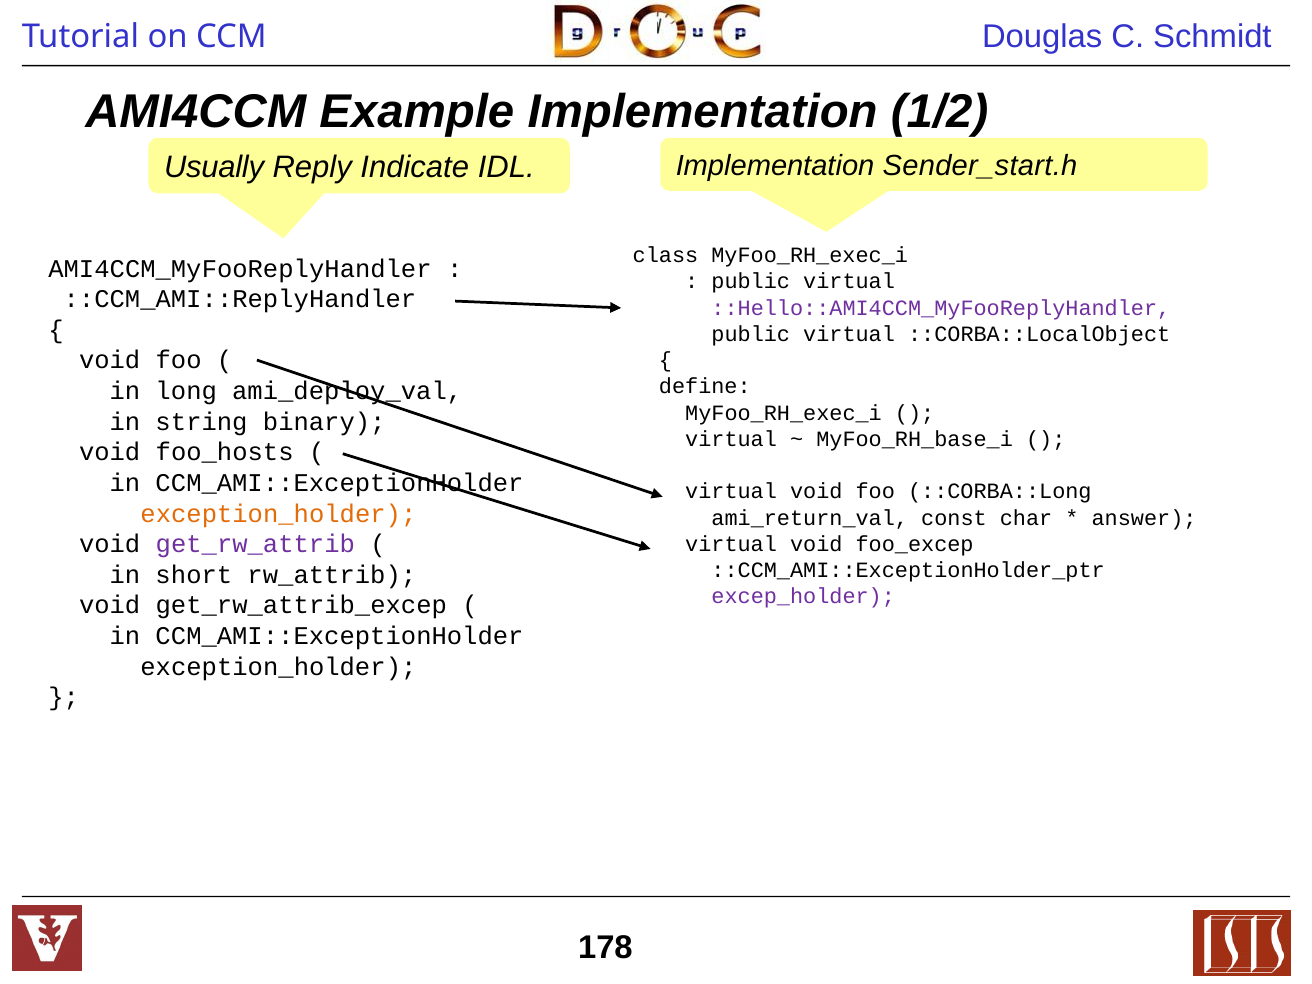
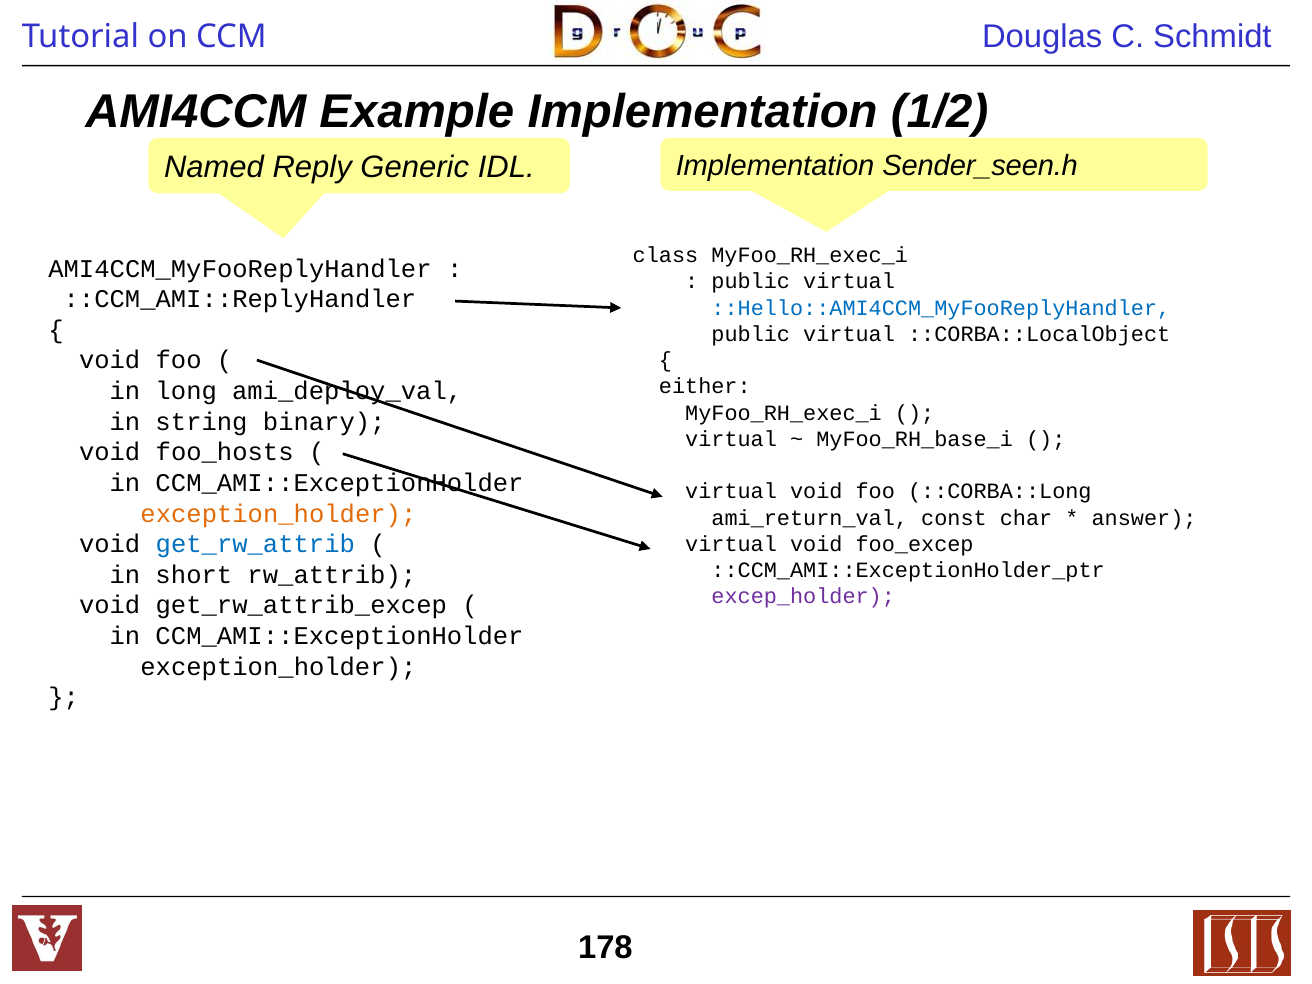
Usually: Usually -> Named (214, 168)
Indicate: Indicate -> Generic (415, 168)
Sender_start.h: Sender_start.h -> Sender_seen.h (980, 166)
::Hello::AMI4CCM_MyFooReplyHandler colour: purple -> blue (941, 308)
define: define -> either (705, 387)
get_rw_attrib colour: purple -> blue (255, 544)
